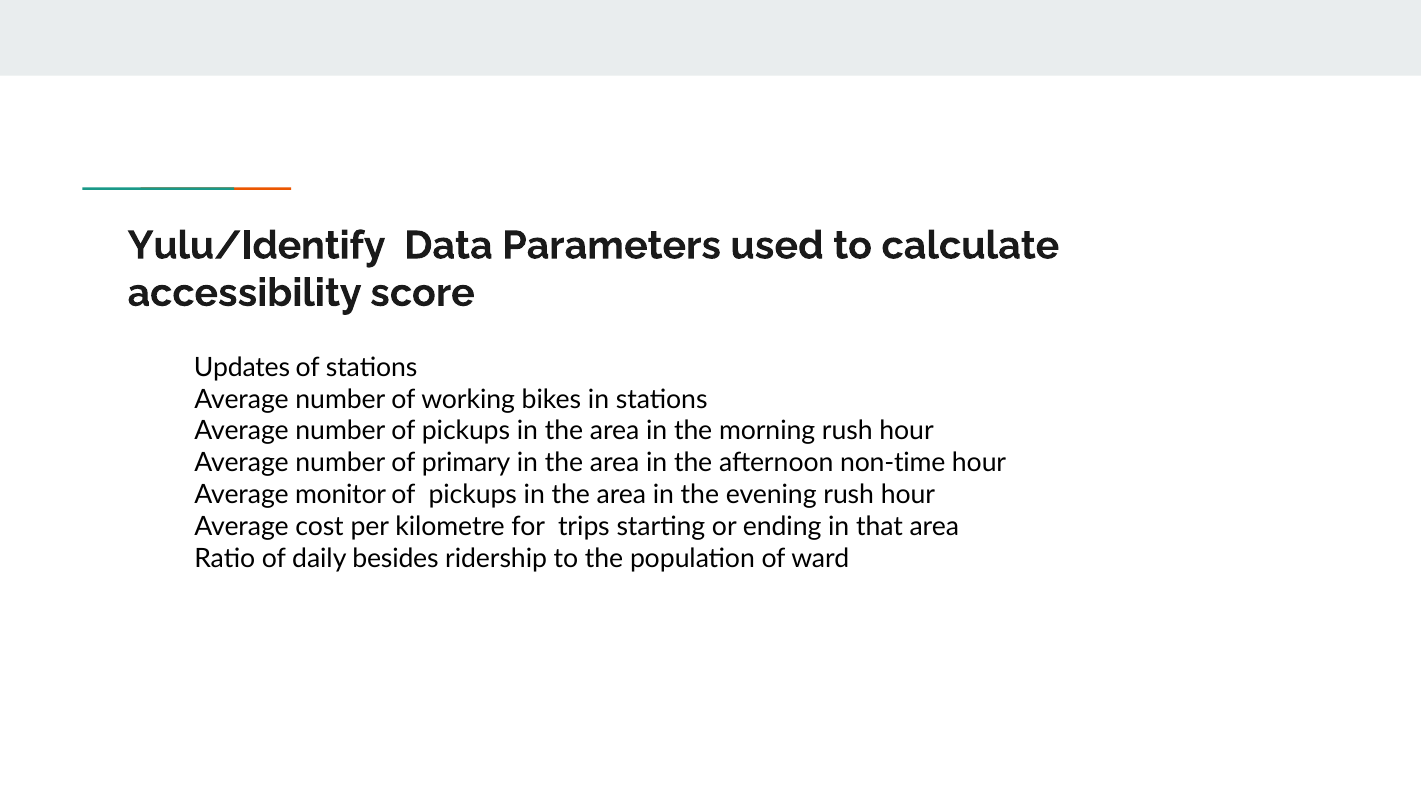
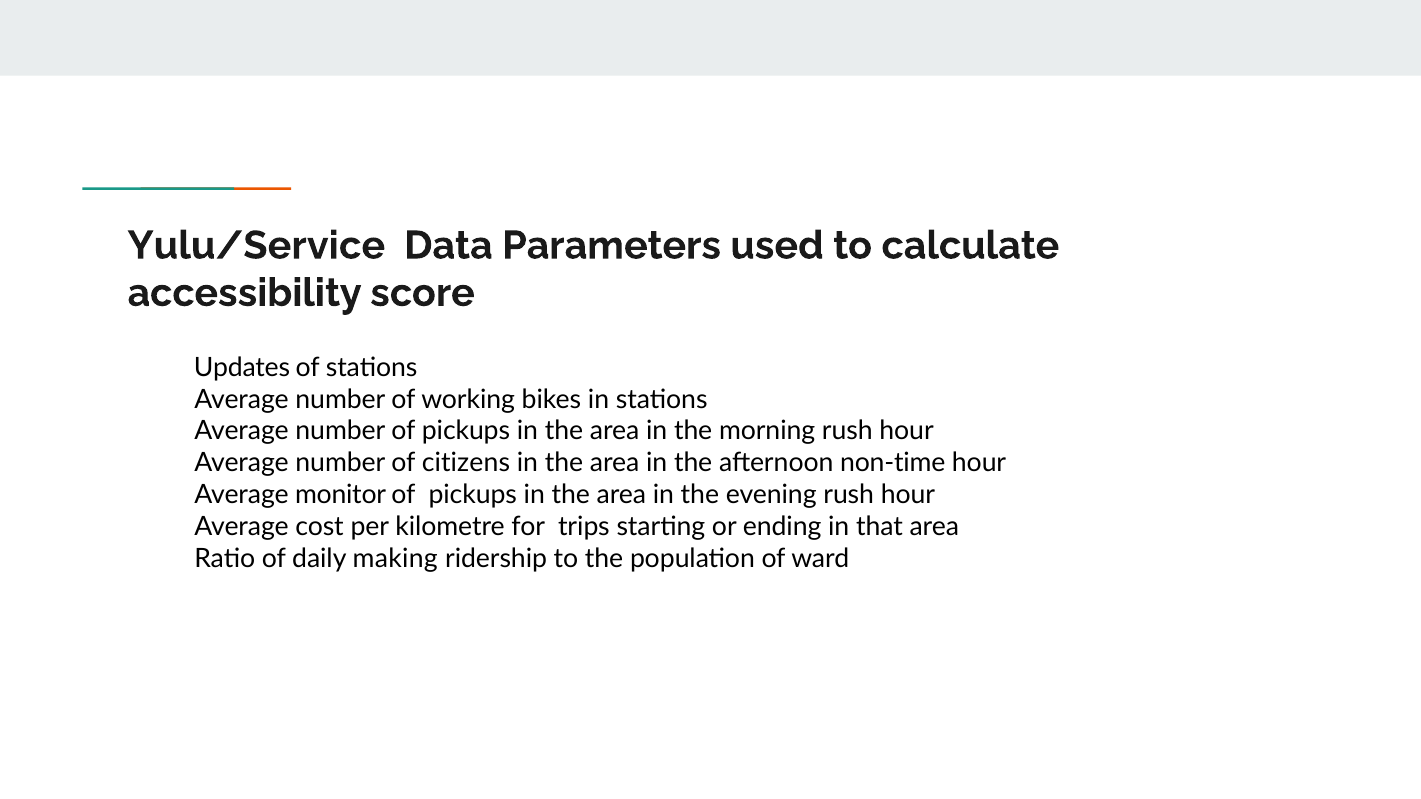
Yulu/Identify: Yulu/Identify -> Yulu/Service (256, 246)
primary: primary -> citizens (466, 463)
besides: besides -> making (395, 559)
